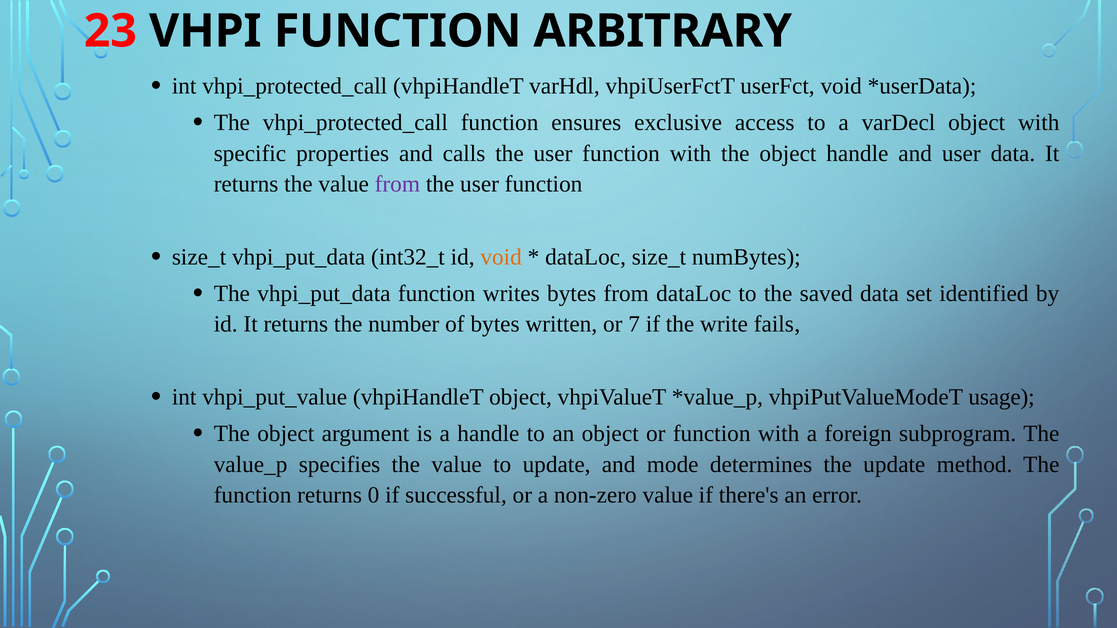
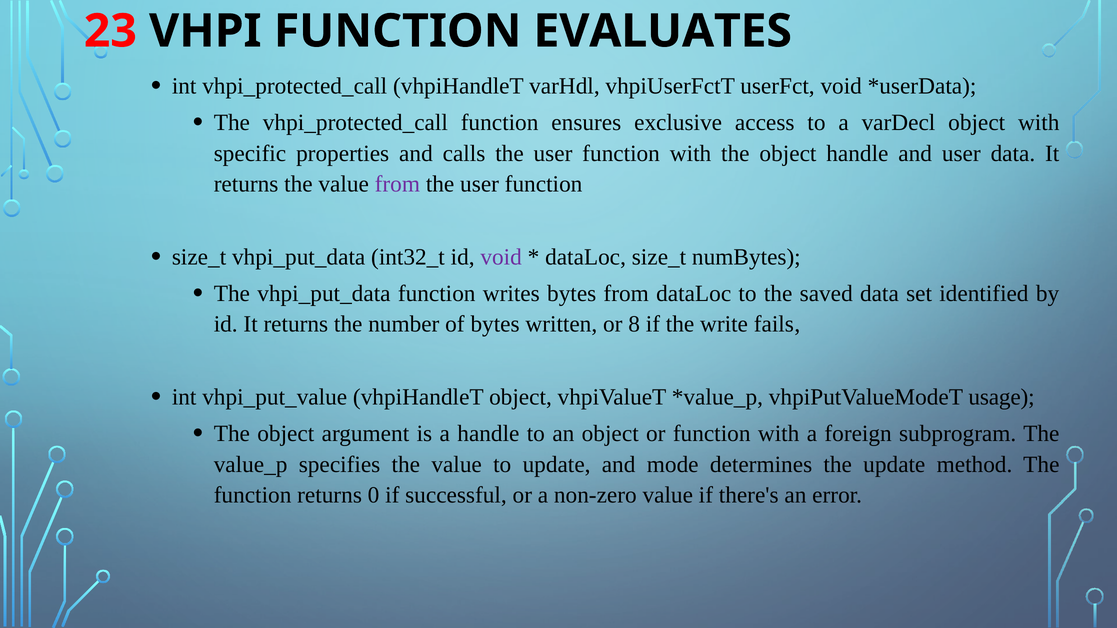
ARBITRARY: ARBITRARY -> EVALUATES (663, 31)
void colour: orange -> purple (501, 257)
7: 7 -> 8 (634, 324)
